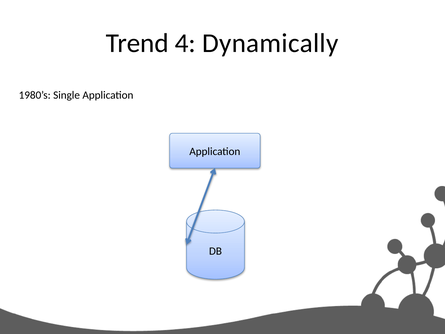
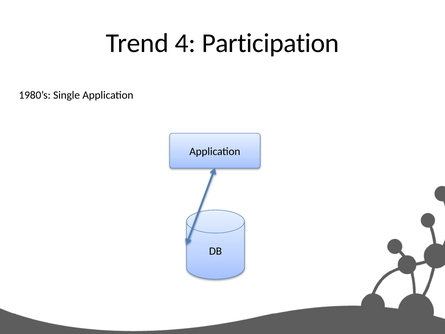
Dynamically: Dynamically -> Participation (271, 43)
